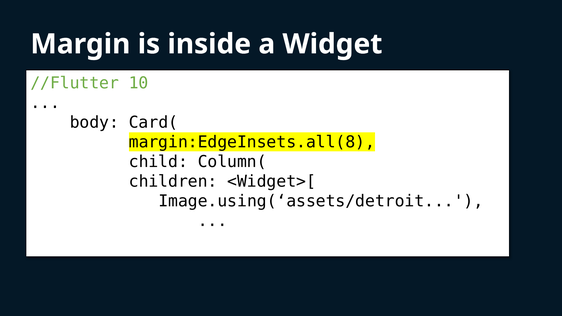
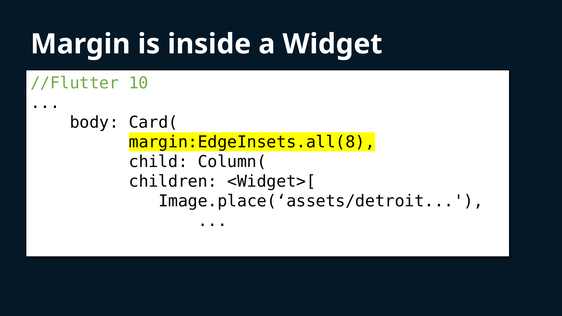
Image.using(‘assets/detroit: Image.using(‘assets/detroit -> Image.place(‘assets/detroit (321, 201)
